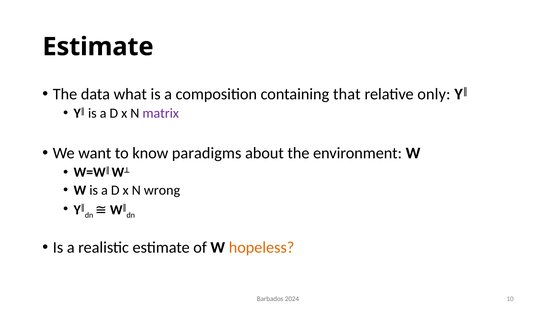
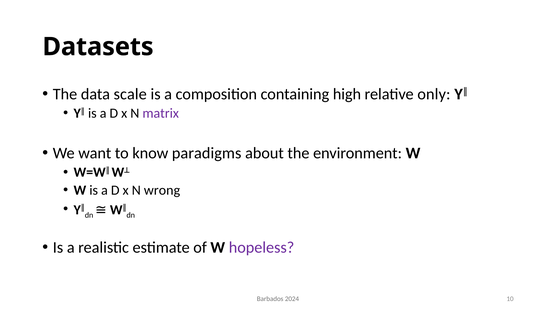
Estimate: Estimate -> Datasets (98, 47)
what: what -> scale (130, 94)
that: that -> high (347, 94)
hopeless colour: orange -> purple (262, 247)
